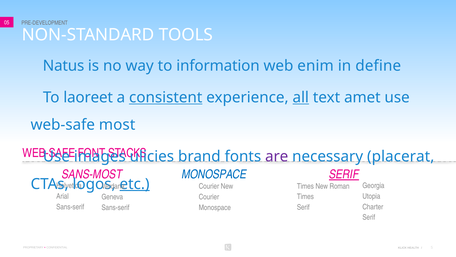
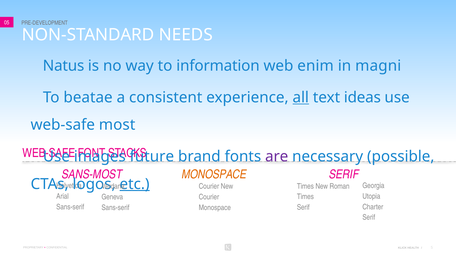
TOOLS: TOOLS -> NEEDS (186, 35)
define: define -> magni (378, 66)
laoreet: laoreet -> beatae (88, 97)
consistent underline: present -> none (166, 97)
amet: amet -> ideas (362, 97)
ulicies: ulicies -> future (152, 156)
placerat: placerat -> possible (401, 156)
MONOSPACE colour: blue -> orange (214, 174)
SERIF underline: present -> none (344, 174)
